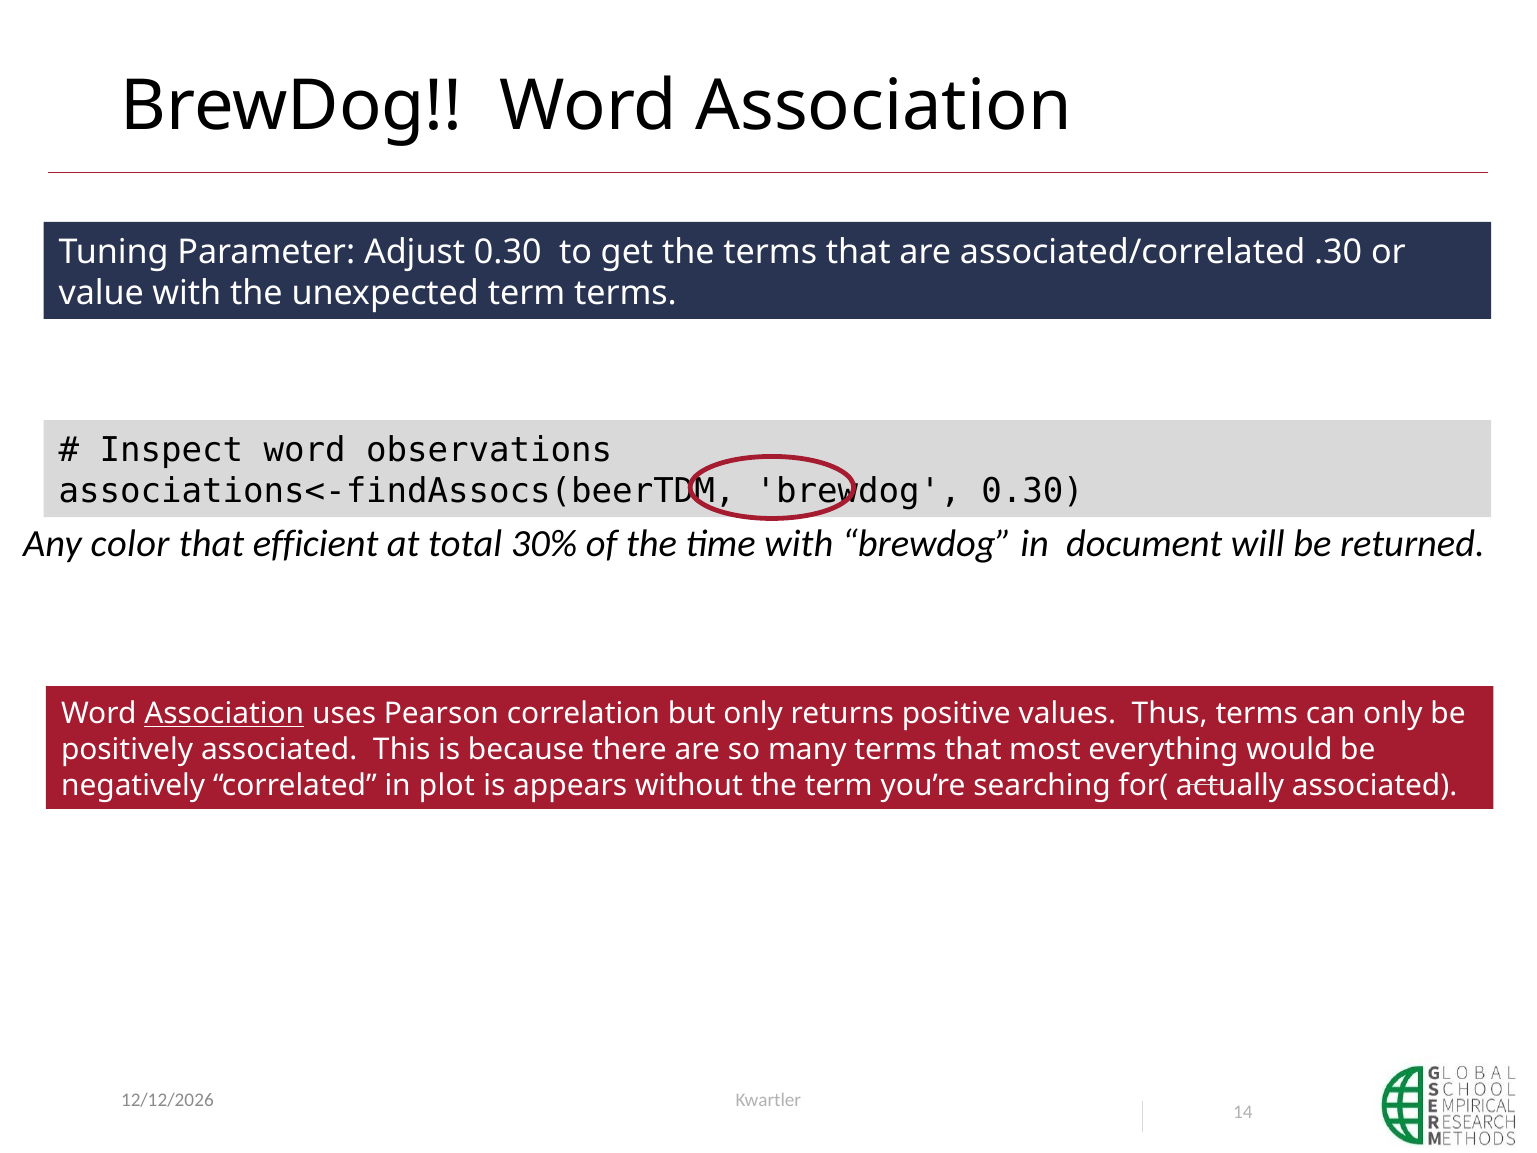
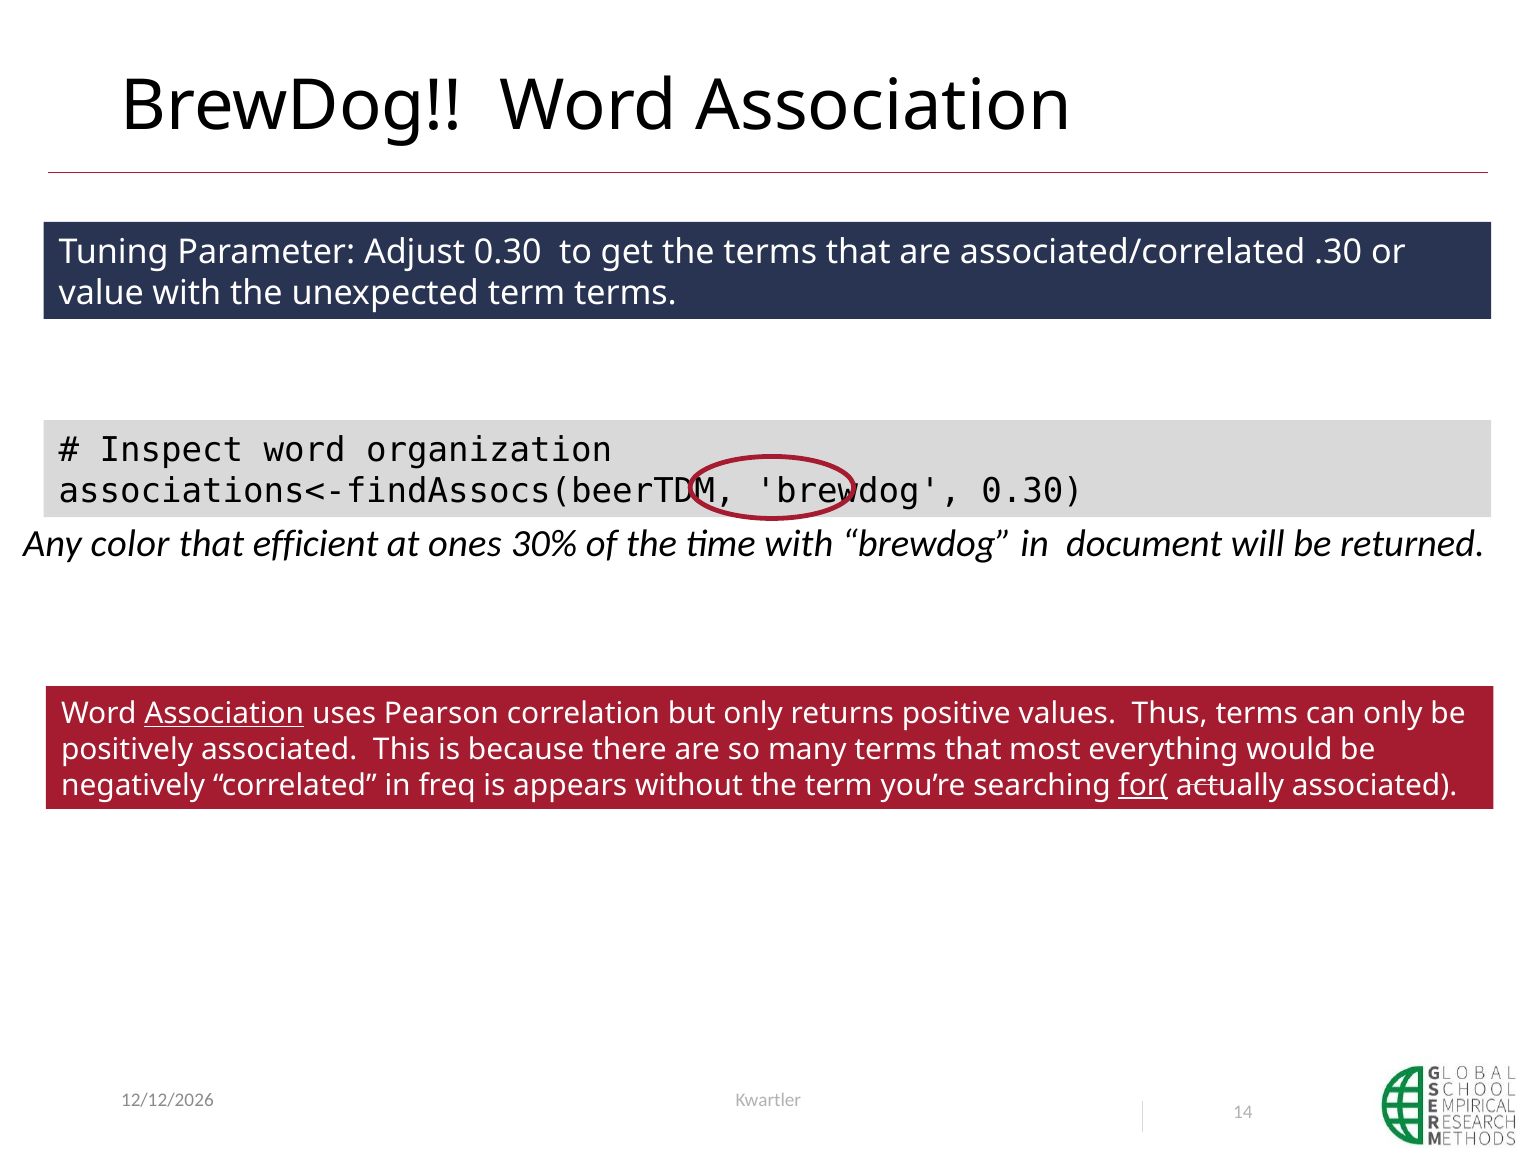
observations: observations -> organization (489, 451)
total: total -> ones (465, 543)
plot: plot -> freq (447, 785)
for( underline: none -> present (1143, 785)
